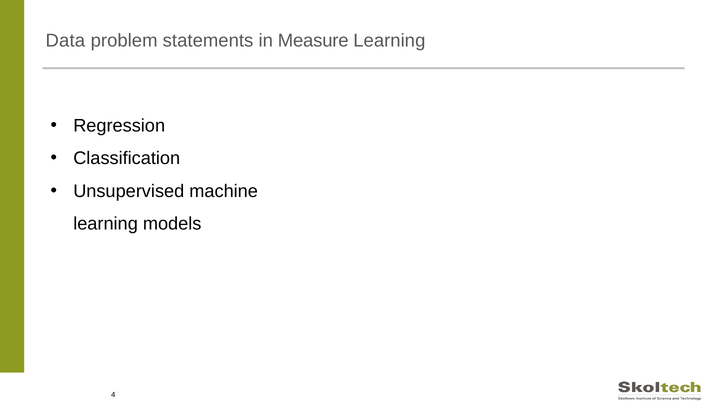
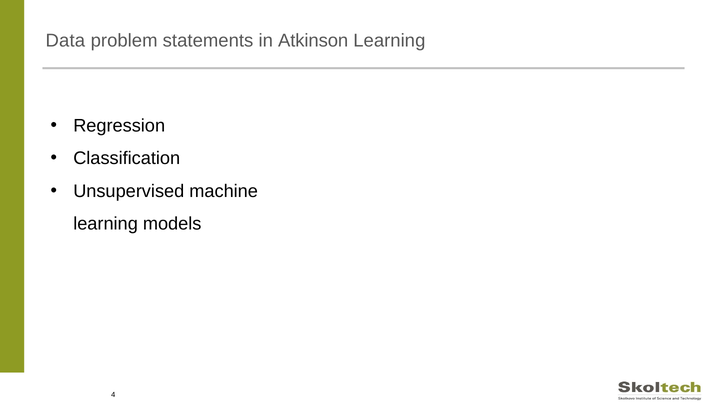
Measure: Measure -> Atkinson (313, 40)
